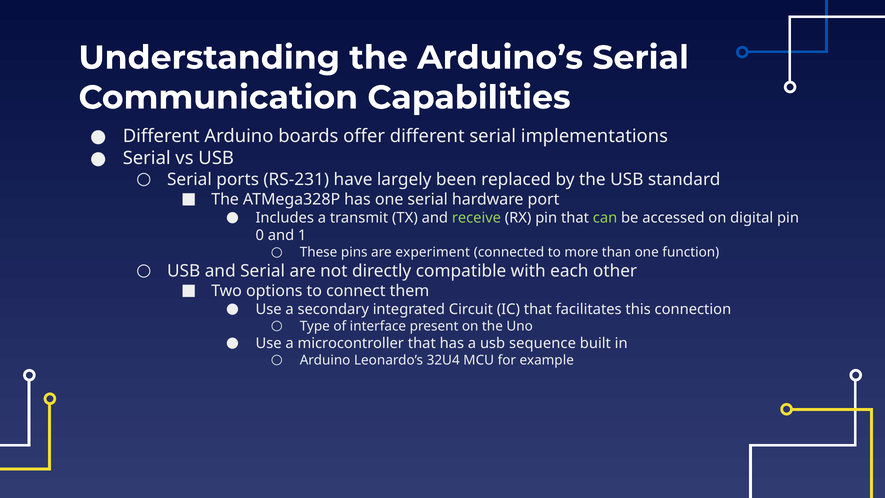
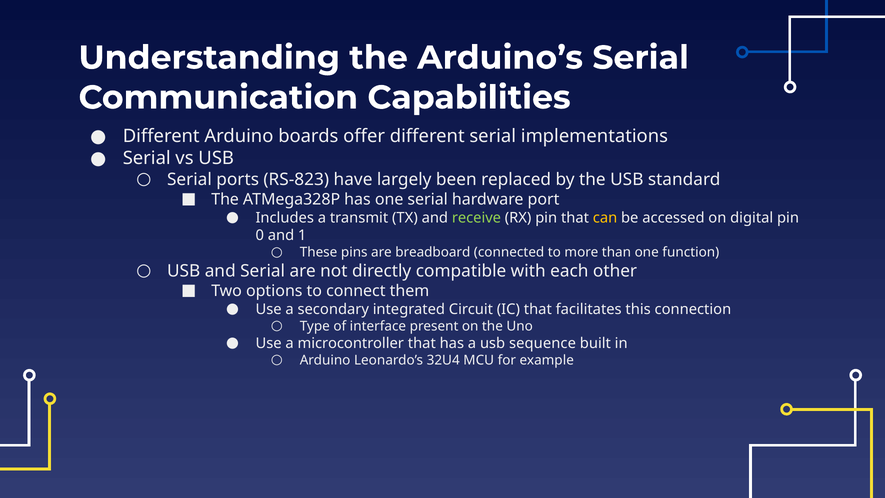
RS-231: RS-231 -> RS-823 (296, 180)
can colour: light green -> yellow (605, 218)
experiment: experiment -> breadboard (433, 252)
